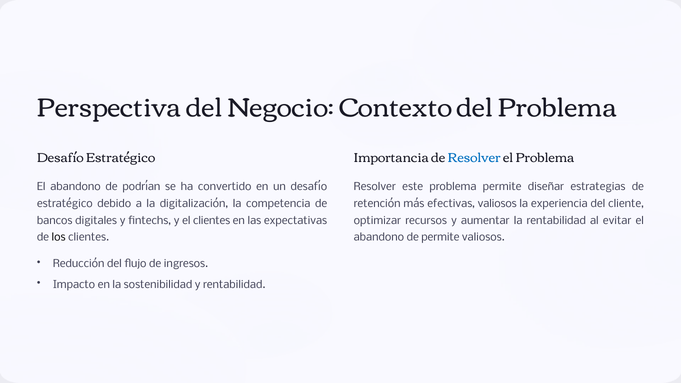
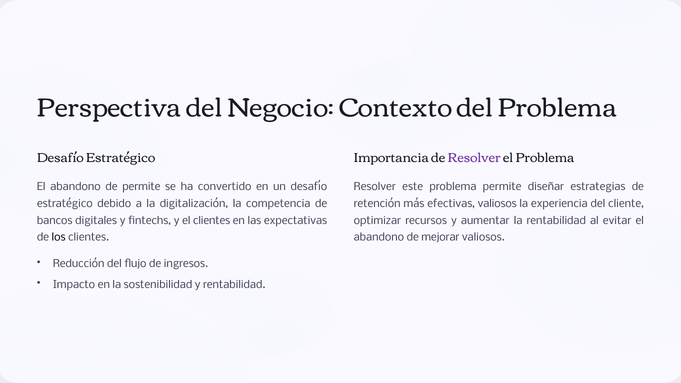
Resolver colour: blue -> purple (474, 158)
de podrían: podrían -> permite (141, 187)
de permite: permite -> mejorar (440, 238)
